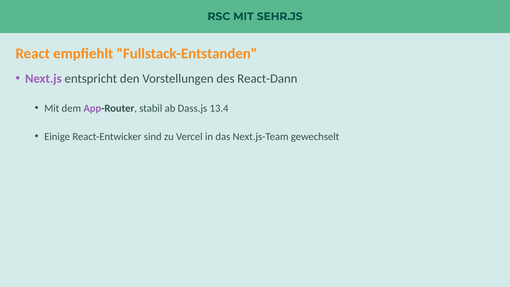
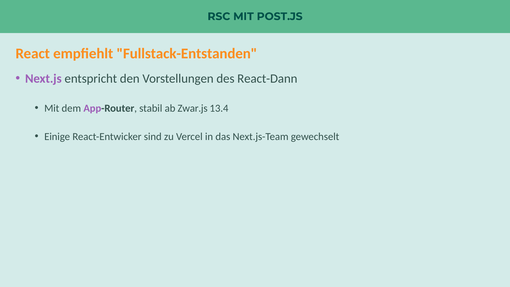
SEHR.JS: SEHR.JS -> POST.JS (280, 16)
Dass.js: Dass.js -> Zwar.js (193, 108)
